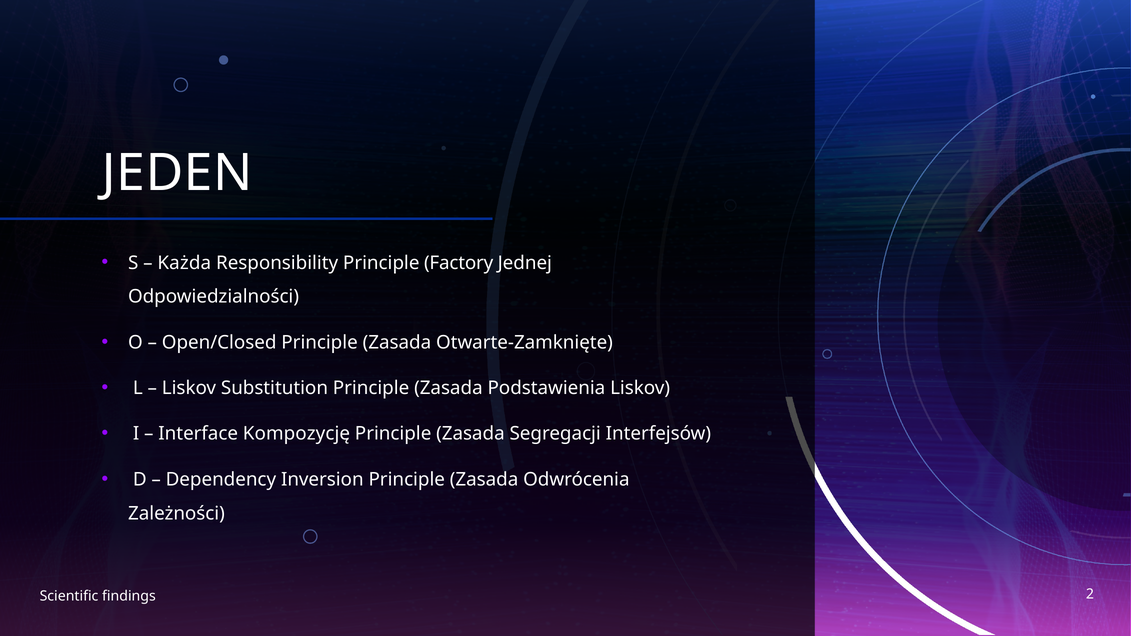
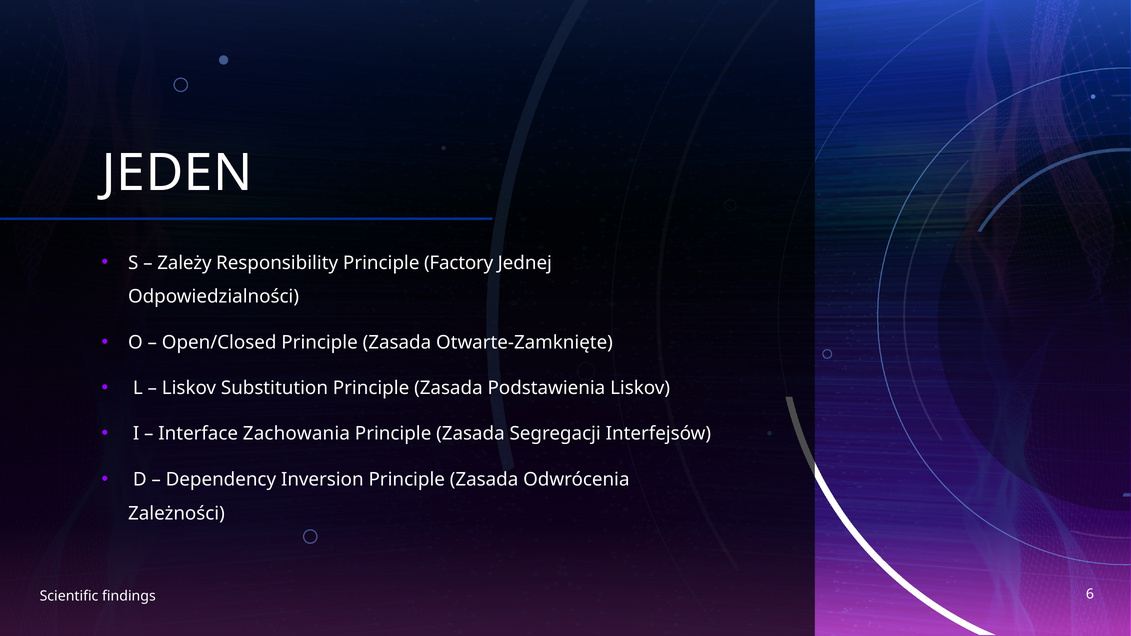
Każda: Każda -> Zależy (184, 263)
Kompozycję: Kompozycję -> Zachowania (296, 434)
2: 2 -> 6 (1090, 594)
